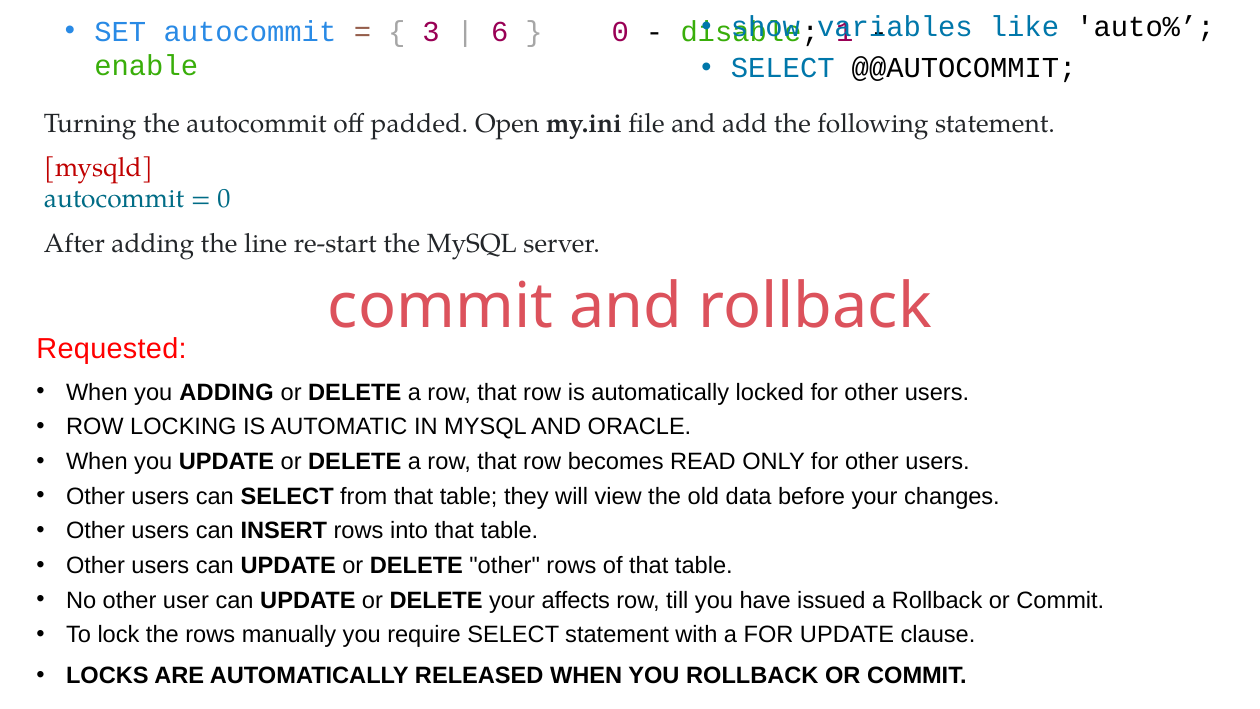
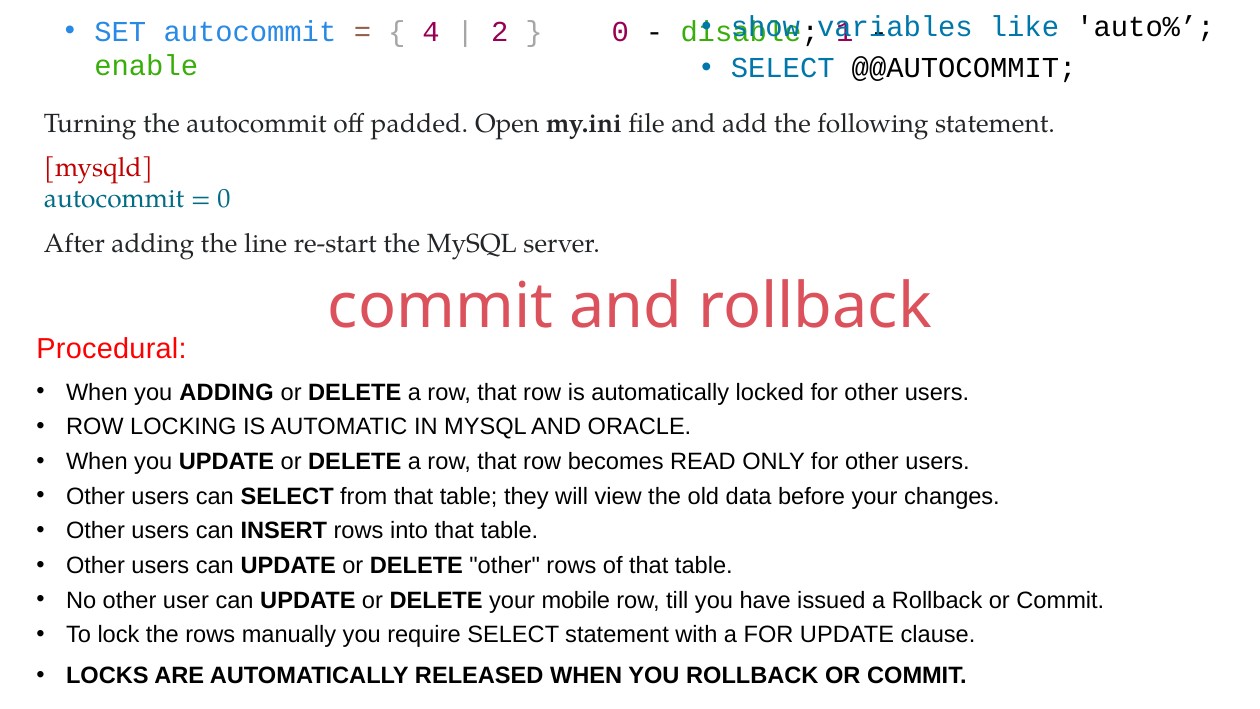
3: 3 -> 4 (431, 32)
6: 6 -> 2 (500, 32)
Requested: Requested -> Procedural (112, 349)
affects: affects -> mobile (576, 600)
